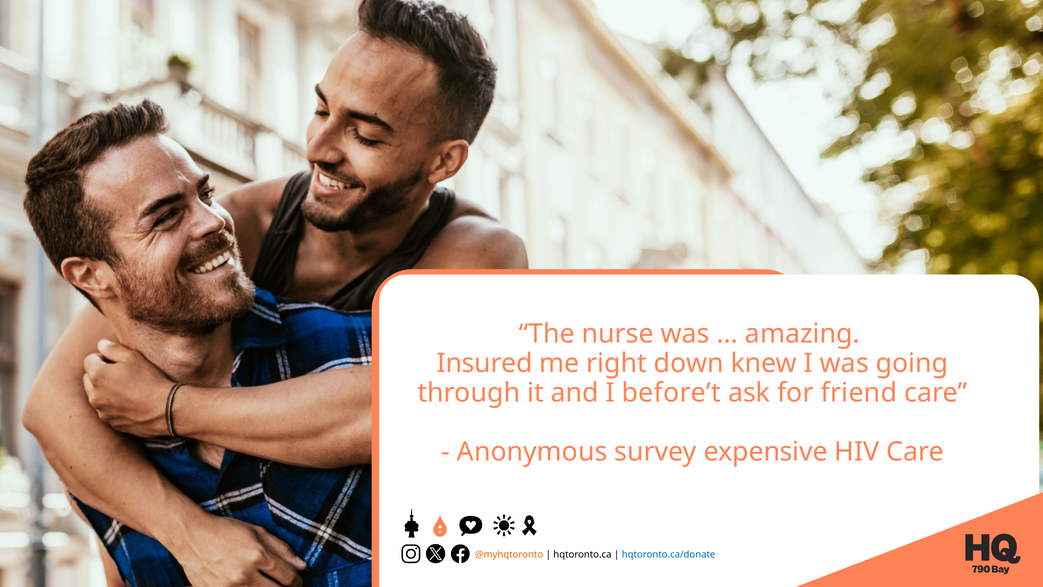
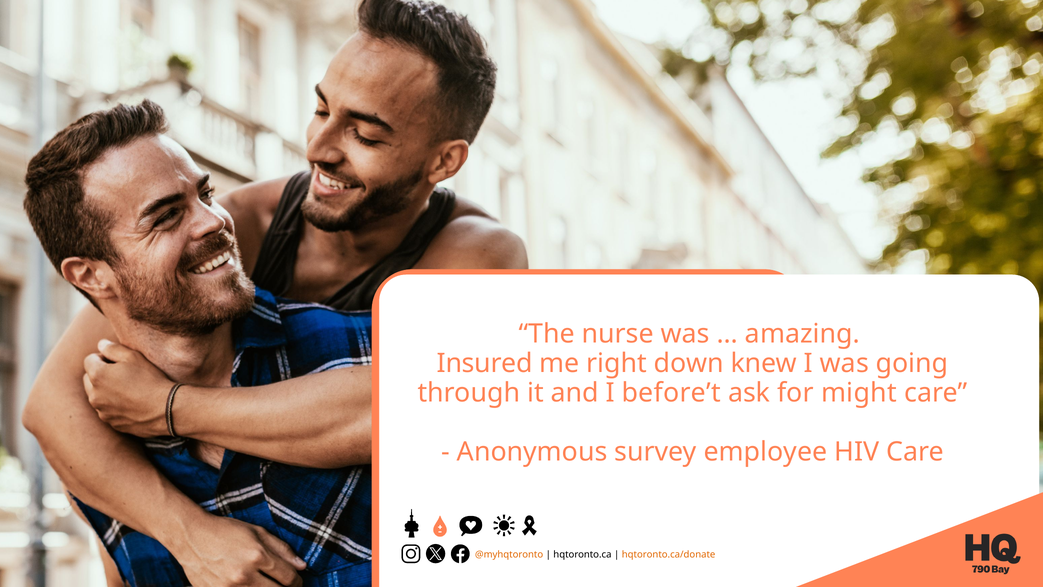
friend: friend -> might (859, 393)
expensive: expensive -> employee (765, 451)
hqtoronto.ca/donate colour: blue -> orange (669, 554)
